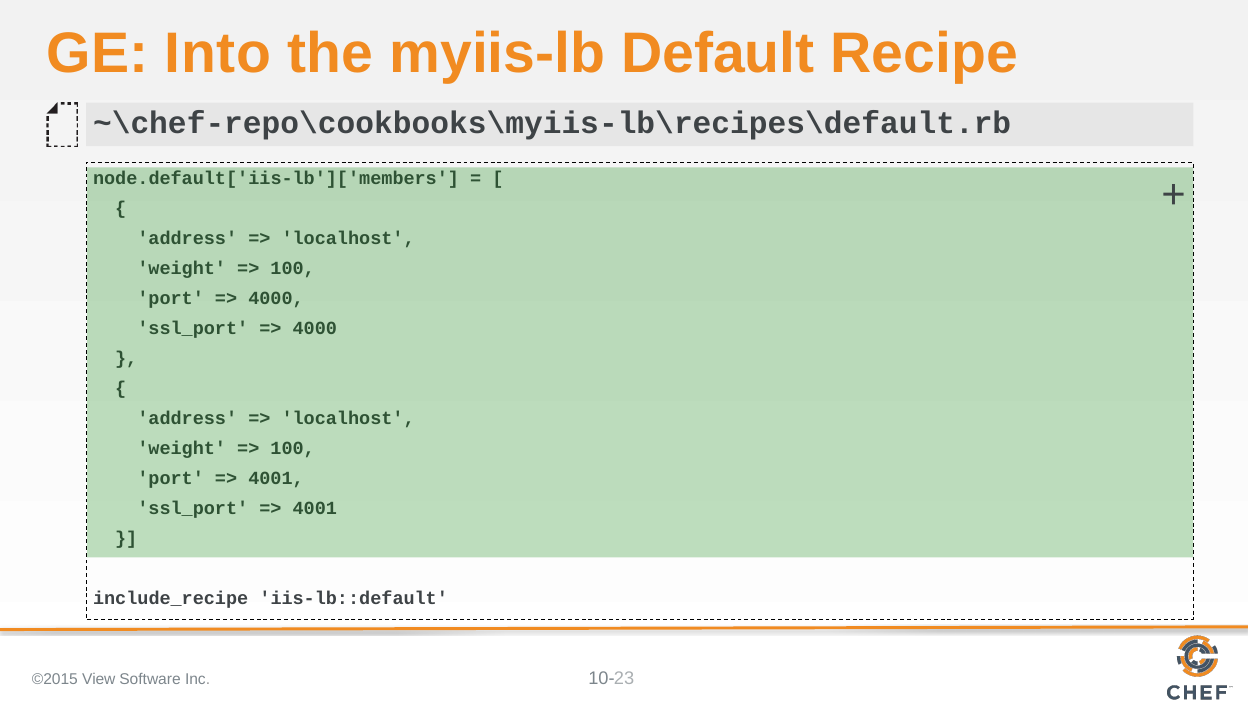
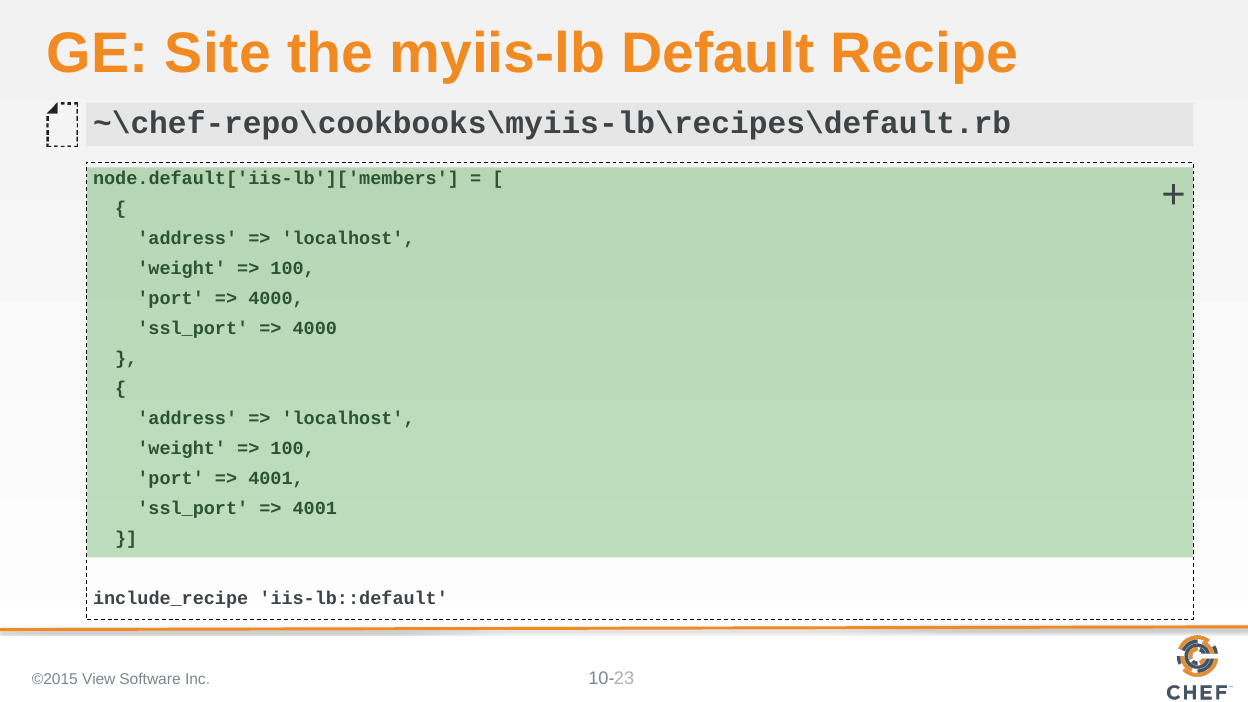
Into: Into -> Site (218, 54)
